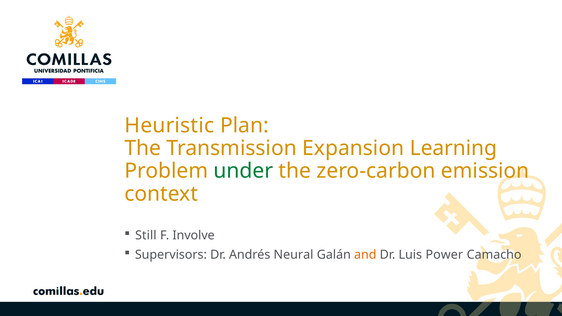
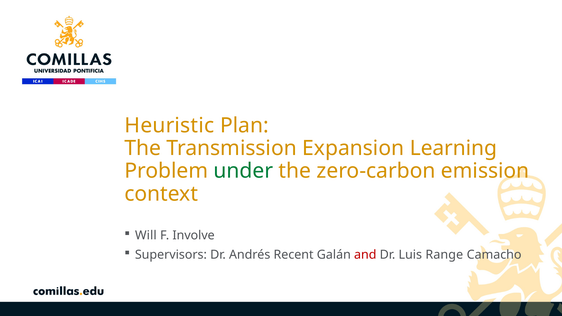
Still: Still -> Will (146, 236)
Neural: Neural -> Recent (294, 255)
and colour: orange -> red (365, 255)
Power: Power -> Range (444, 255)
